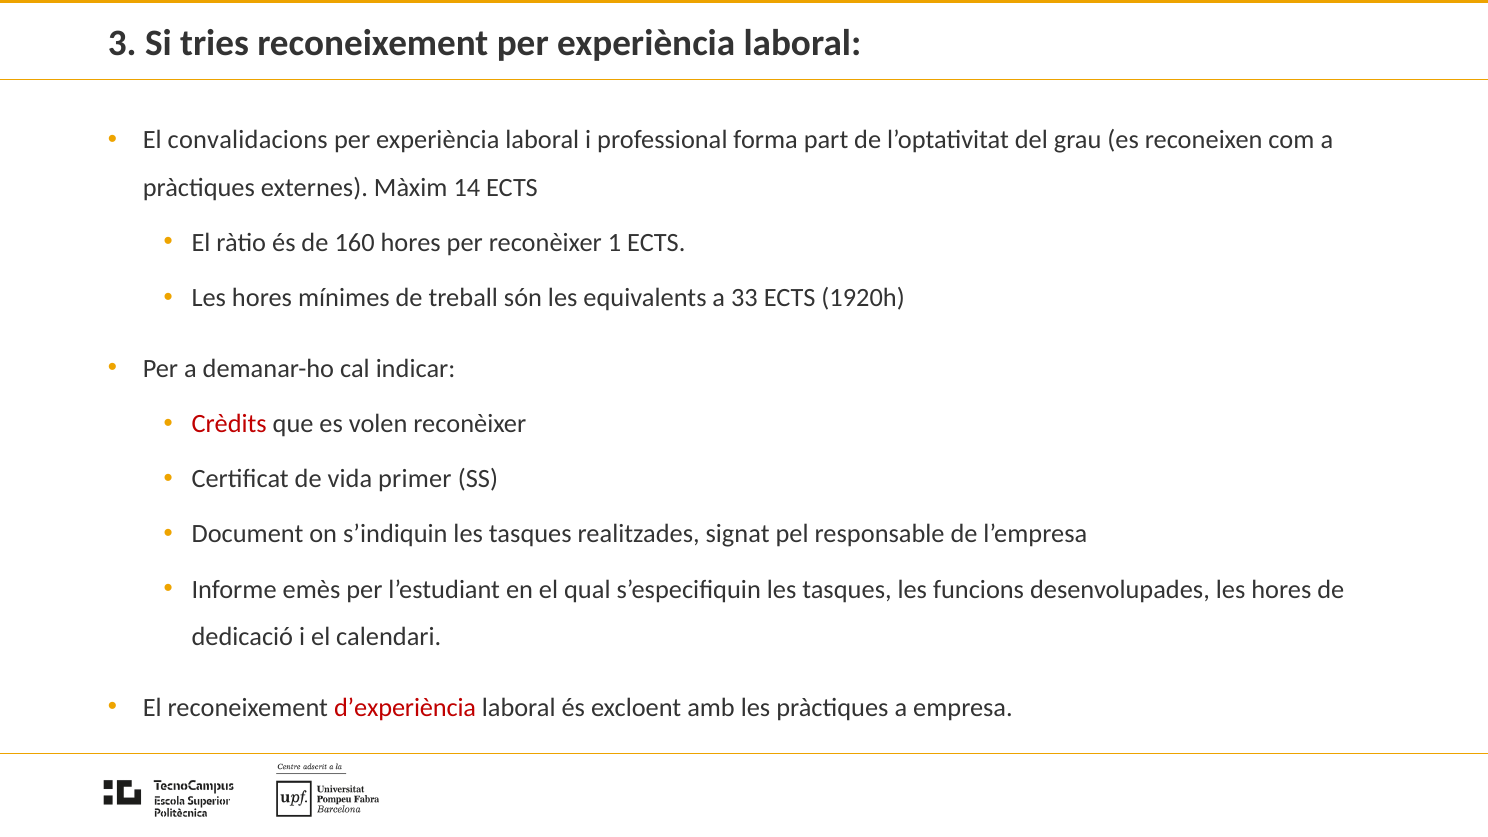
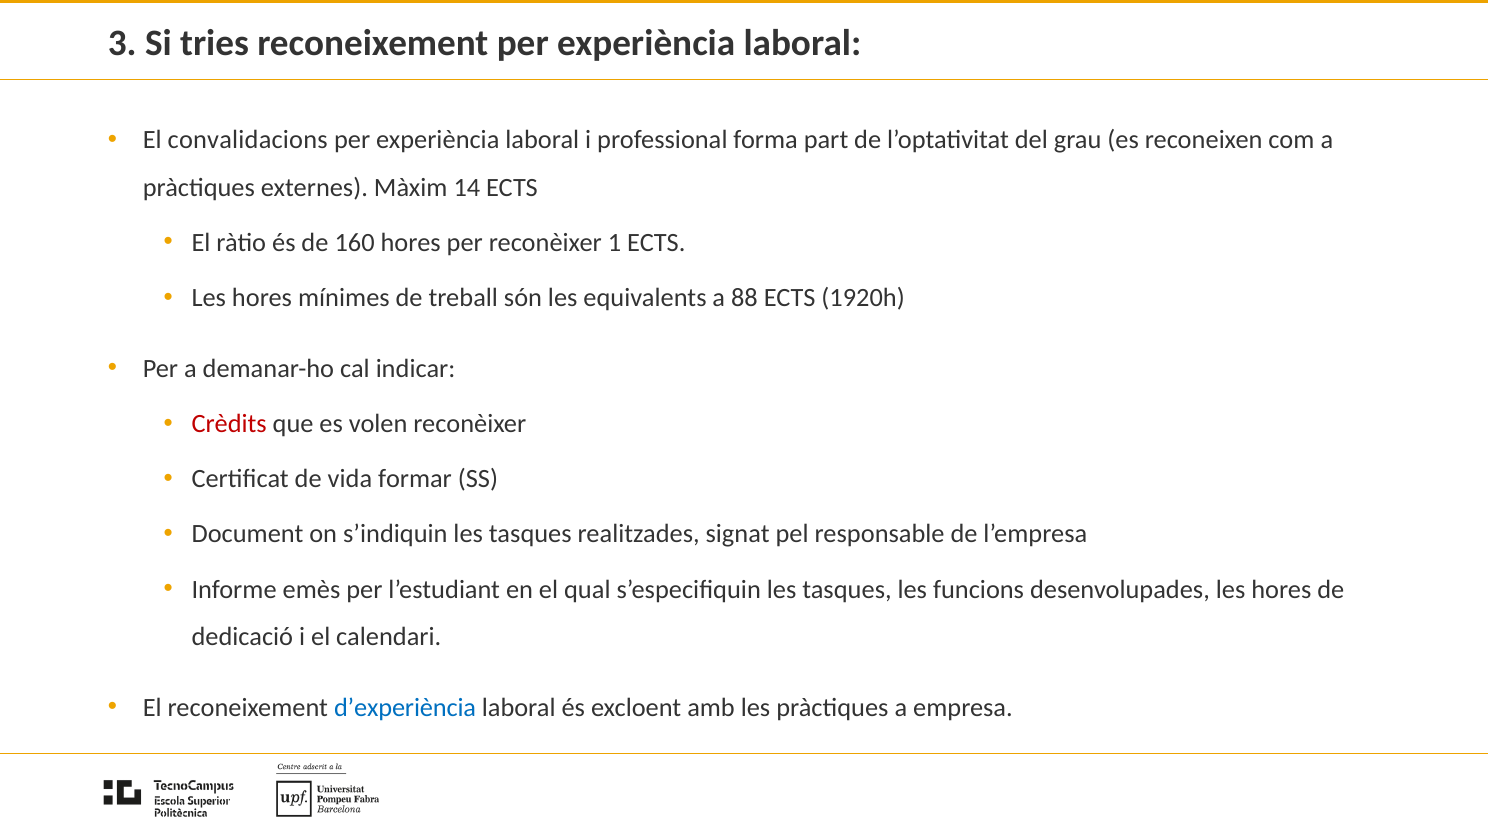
33: 33 -> 88 (744, 298)
primer: primer -> formar (415, 479)
d’experiència colour: red -> blue (405, 708)
